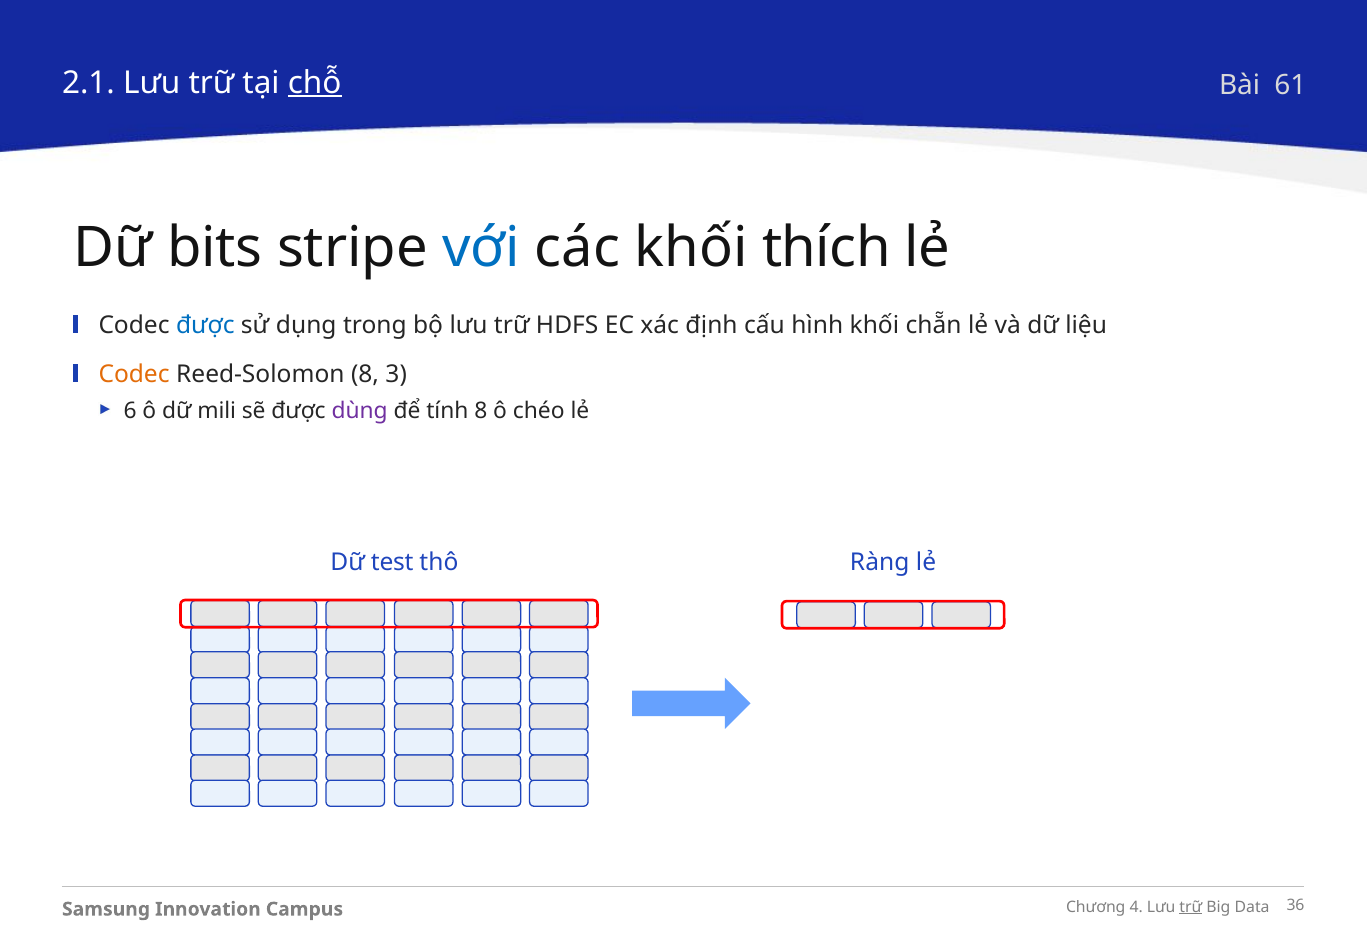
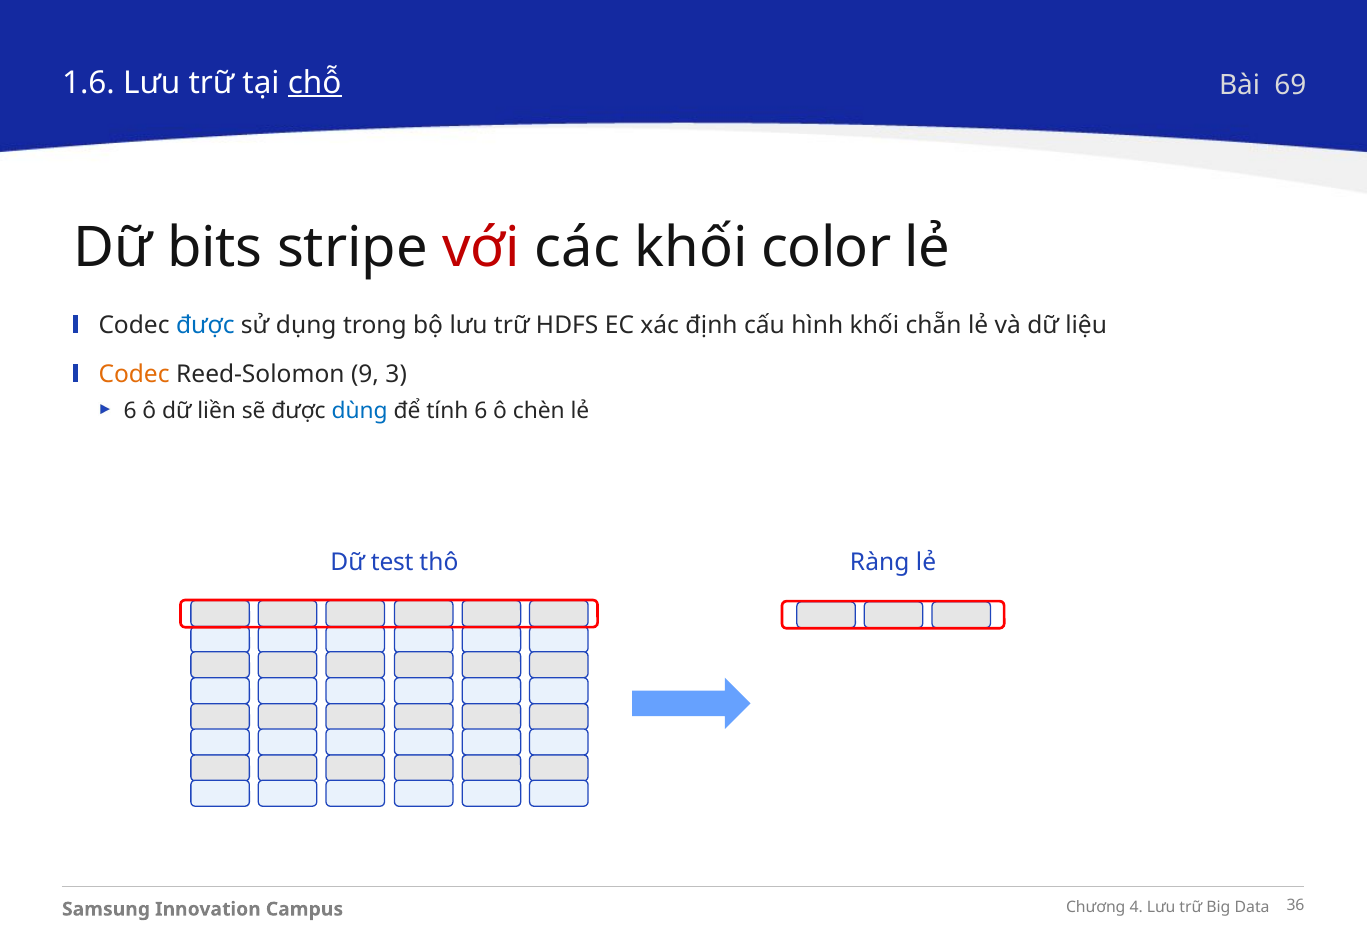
2.1: 2.1 -> 1.6 (88, 83)
61: 61 -> 69 (1290, 85)
với colour: blue -> red (481, 248)
thích: thích -> color (826, 248)
Reed-Solomon 8: 8 -> 9 (365, 375)
mili: mili -> liền (217, 411)
dùng colour: purple -> blue (360, 411)
tính 8: 8 -> 6 (481, 411)
chéo: chéo -> chèn (539, 411)
trữ underline: present -> none (1191, 907)
